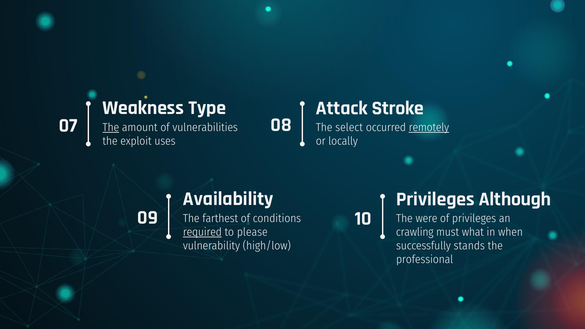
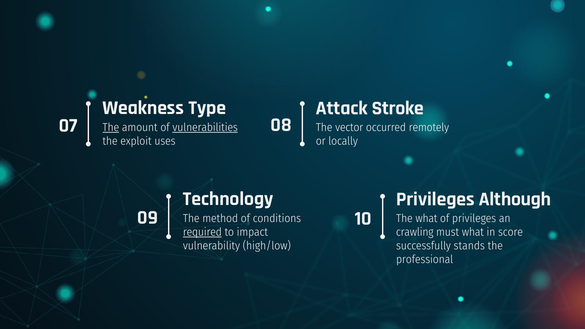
vulnerabilities underline: none -> present (205, 127)
select: select -> vector (349, 128)
remotely underline: present -> none (429, 128)
Availability: Availability -> Technology (228, 199)
farthest: farthest -> method (220, 218)
The were: were -> what (426, 219)
please: please -> impact (252, 232)
when: when -> score (511, 232)
